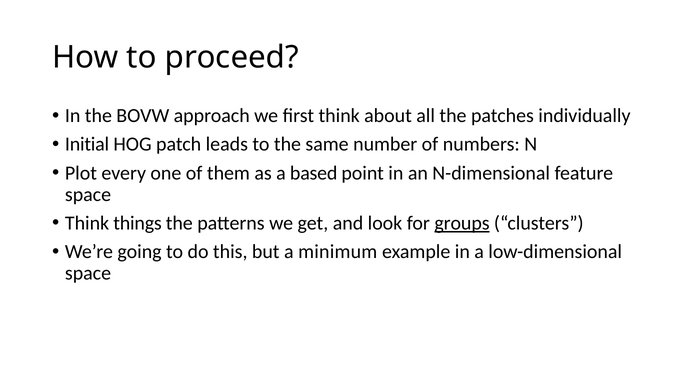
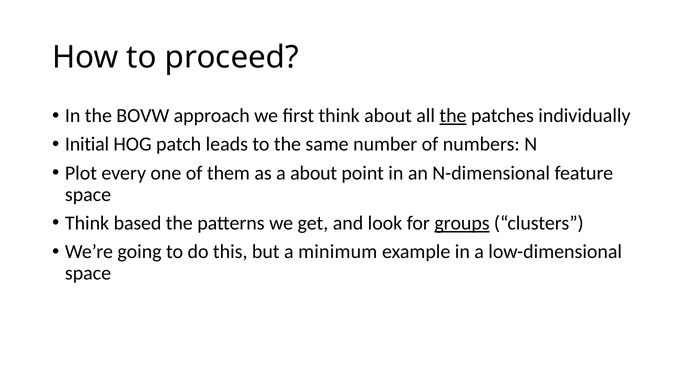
the underline: none -> present (453, 116)
a based: based -> about (314, 173)
things: things -> based (138, 223)
